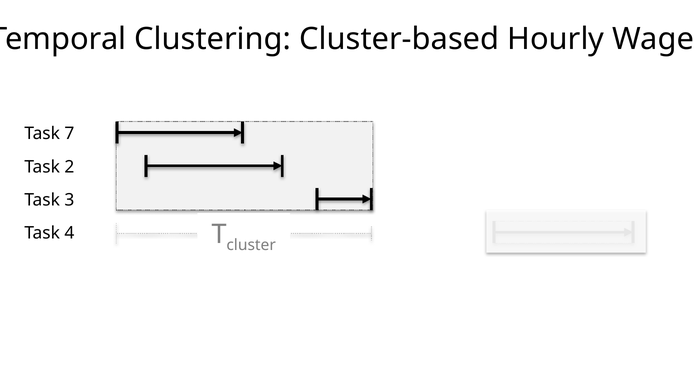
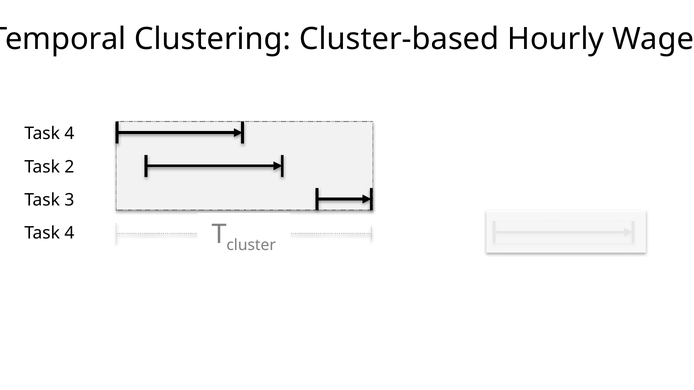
7: 7 -> 4 (69, 134)
